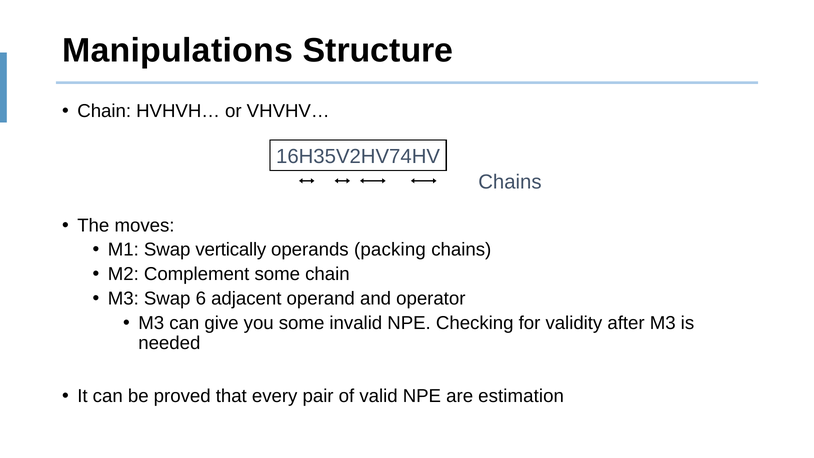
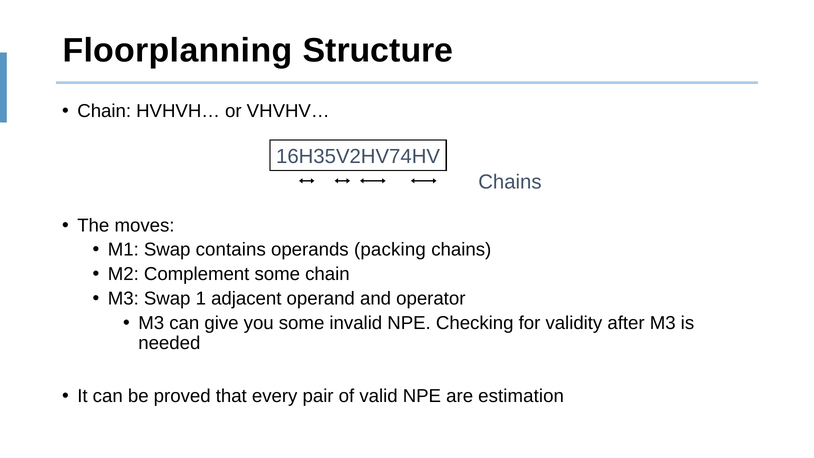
Manipulations: Manipulations -> Floorplanning (178, 51)
vertically: vertically -> contains (231, 250)
6: 6 -> 1 (201, 298)
